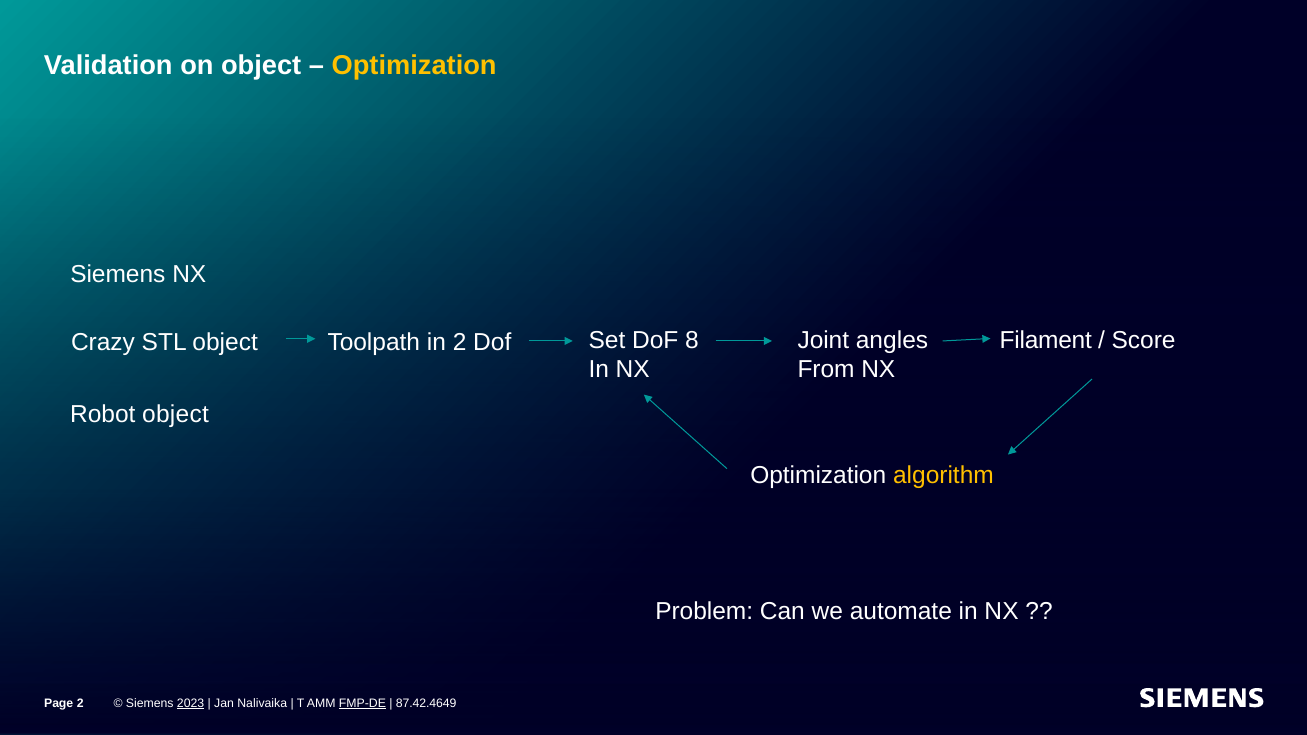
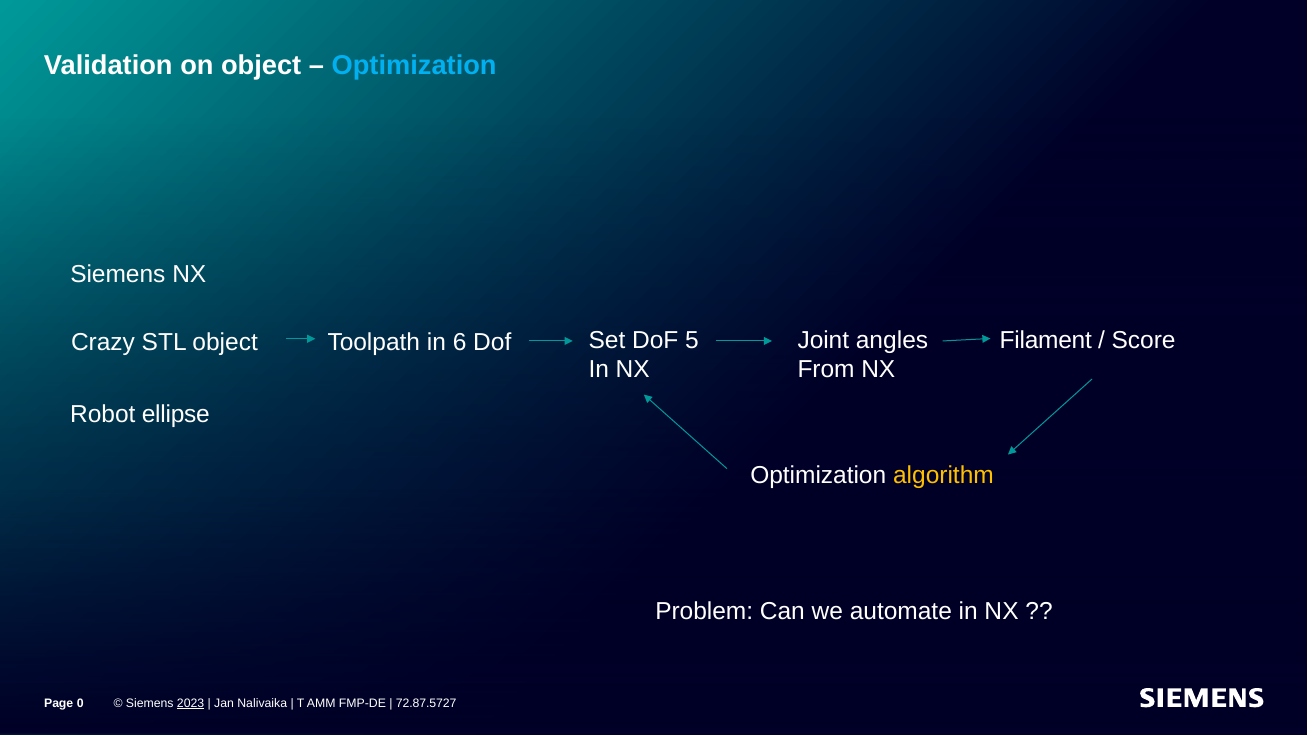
Optimization colour: yellow -> light blue (414, 66)
in 2: 2 -> 6 (460, 343)
8: 8 -> 5 (692, 340)
Robot object: object -> ellipse (176, 414)
Page 2: 2 -> 0 (80, 703)
FMP-DE underline: present -> none (362, 703)
87.42.4649: 87.42.4649 -> 72.87.5727 (426, 703)
